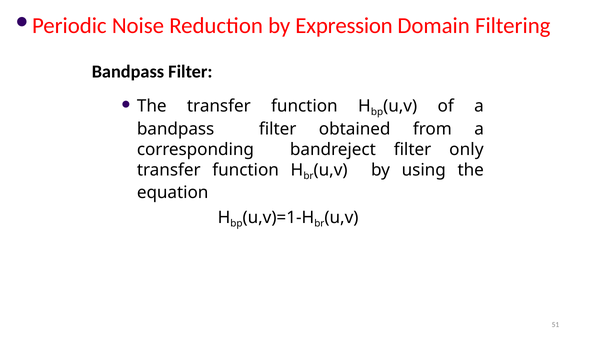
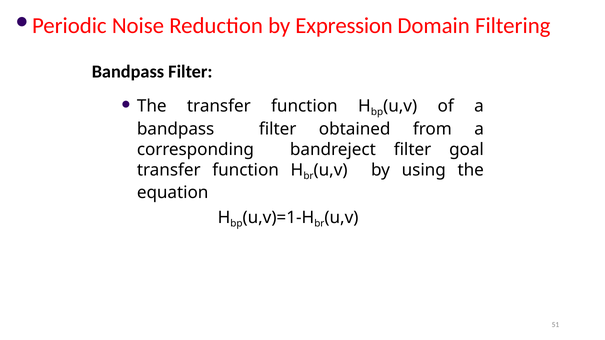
only: only -> goal (466, 150)
